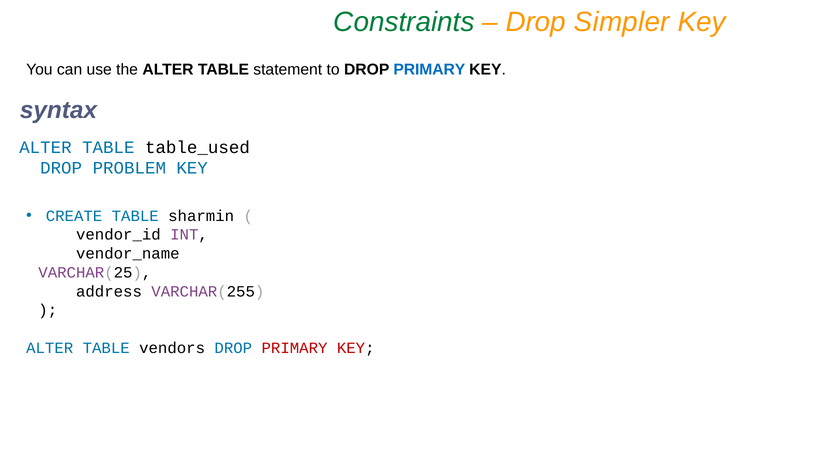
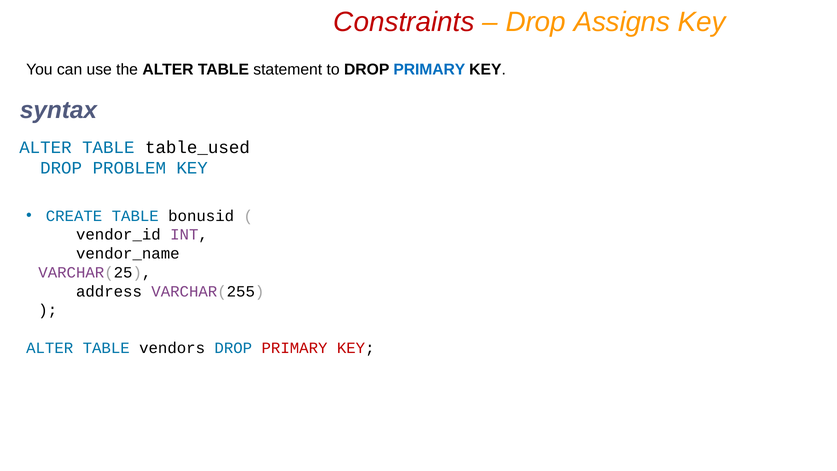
Constraints colour: green -> red (404, 22)
Simpler: Simpler -> Assigns (622, 22)
sharmin: sharmin -> bonusid (201, 216)
